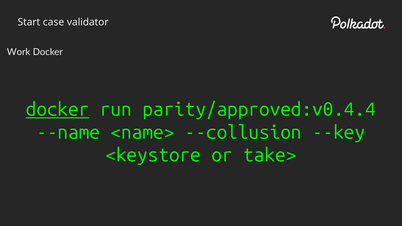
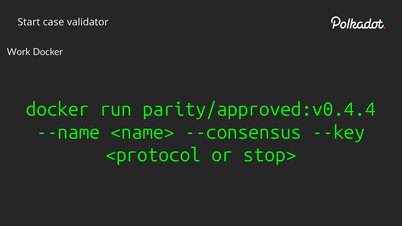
docker underline: present -> none (58, 110)
--collusion: --collusion -> --consensus (243, 133)
<keystore: <keystore -> <protocol (153, 155)
take>: take> -> stop> (270, 155)
